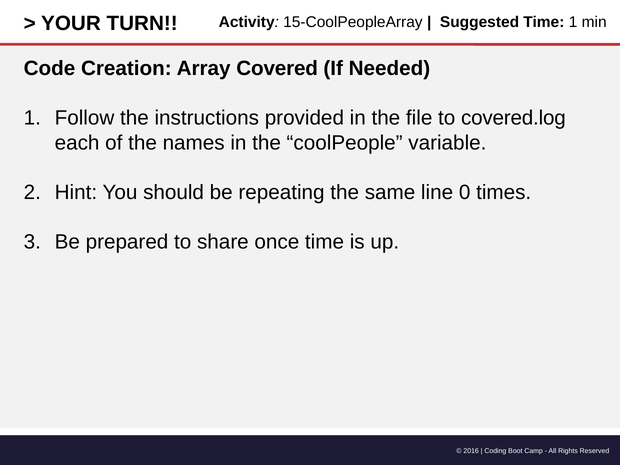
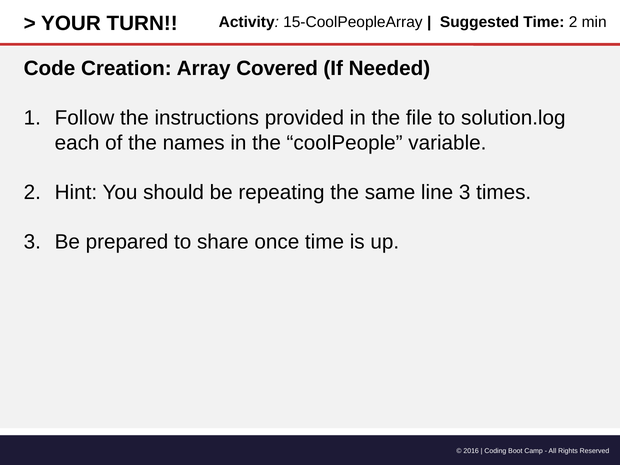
Time 1: 1 -> 2 (573, 22)
covered.log: covered.log -> solution.log (513, 118)
line 0: 0 -> 3 (465, 193)
